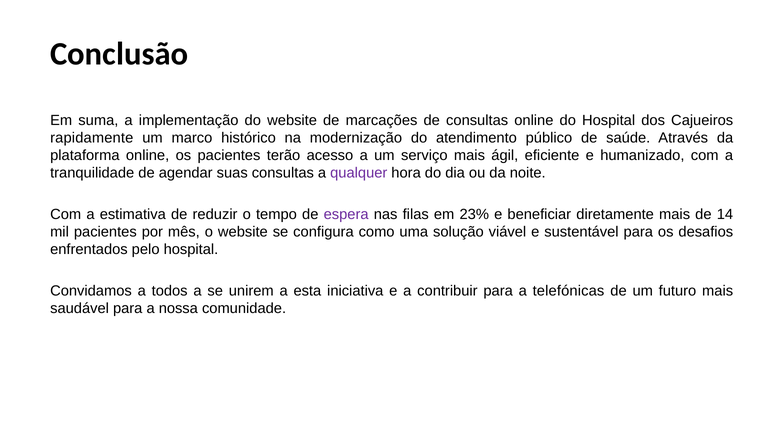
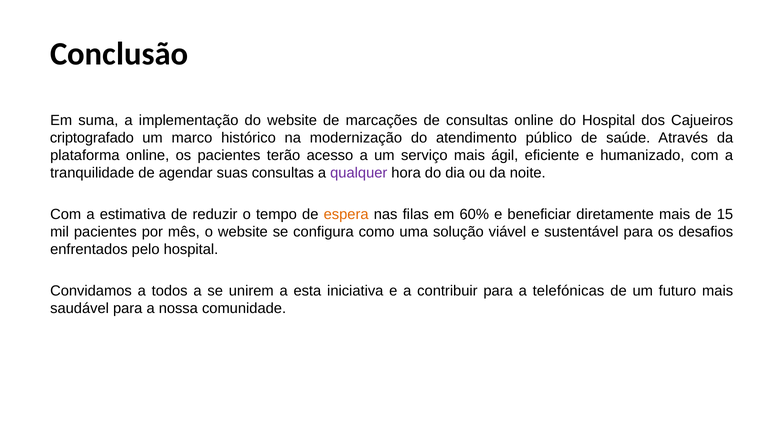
rapidamente: rapidamente -> criptografado (92, 138)
espera colour: purple -> orange (346, 214)
23%: 23% -> 60% (474, 214)
14: 14 -> 15 (725, 214)
